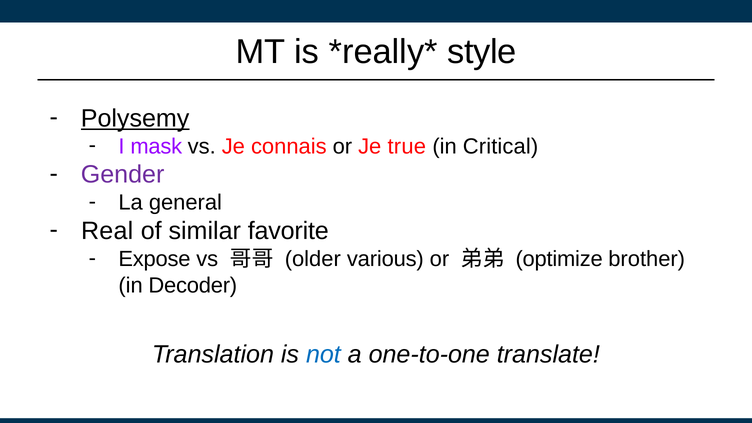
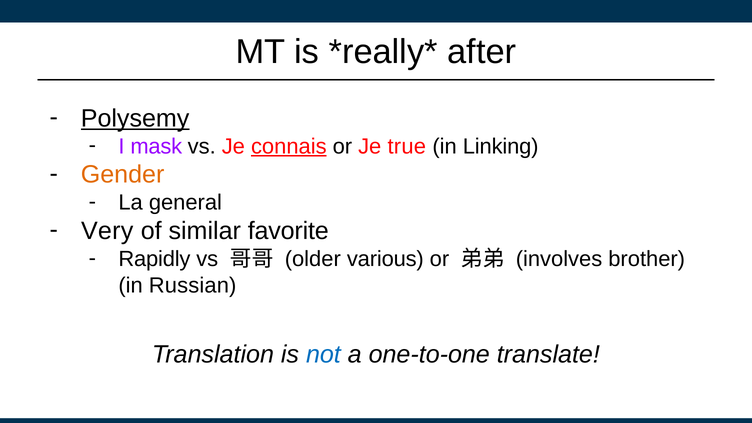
style: style -> after (482, 52)
connais underline: none -> present (289, 146)
Critical: Critical -> Linking (501, 146)
Gender colour: purple -> orange (123, 175)
Real: Real -> Very (107, 231)
Expose: Expose -> Rapidly (154, 259)
optimize: optimize -> involves (559, 259)
Decoder: Decoder -> Russian (193, 285)
